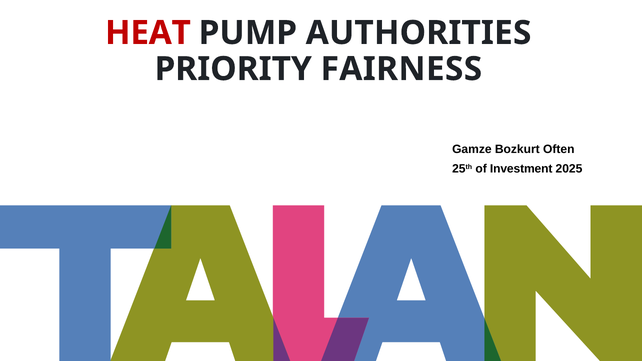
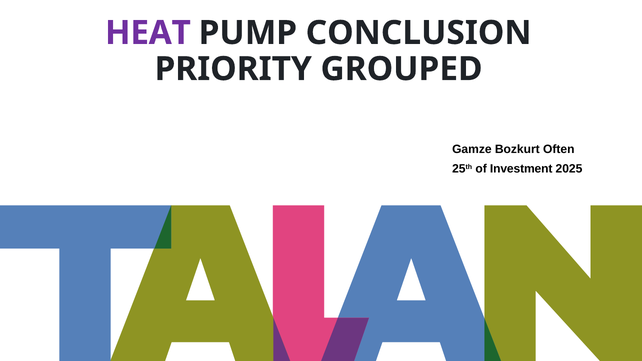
HEAT colour: red -> purple (148, 33)
AUTHORITIES: AUTHORITIES -> CONCLUSION (419, 33)
FAIRNESS: FAIRNESS -> GROUPED (402, 69)
